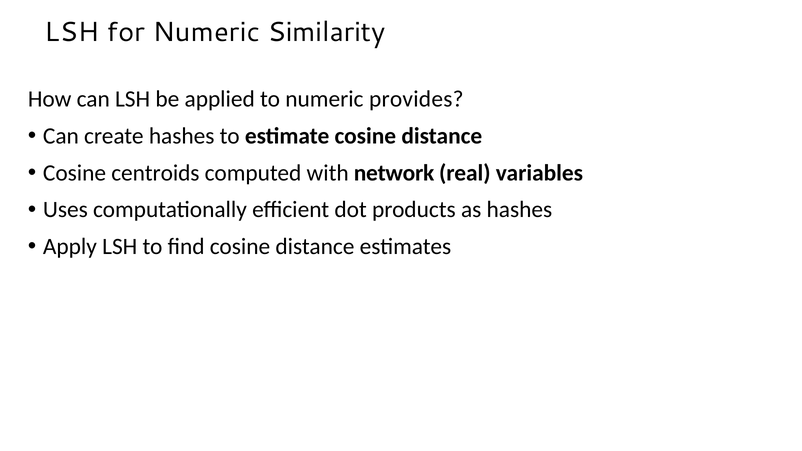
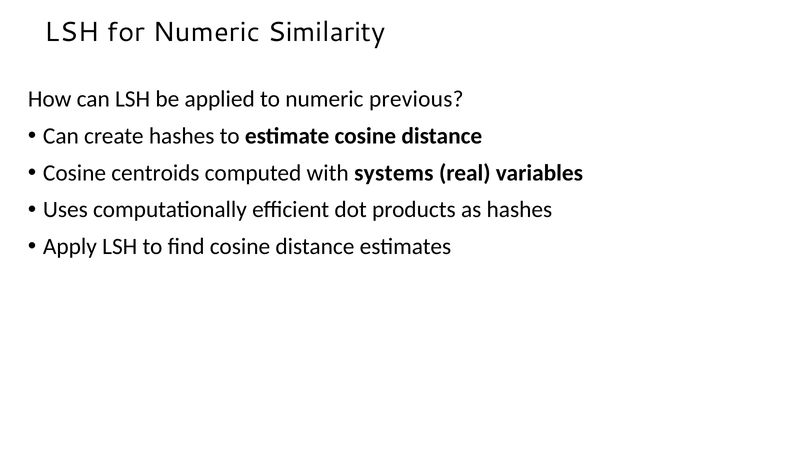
provides: provides -> previous (416, 99)
network: network -> systems (394, 173)
